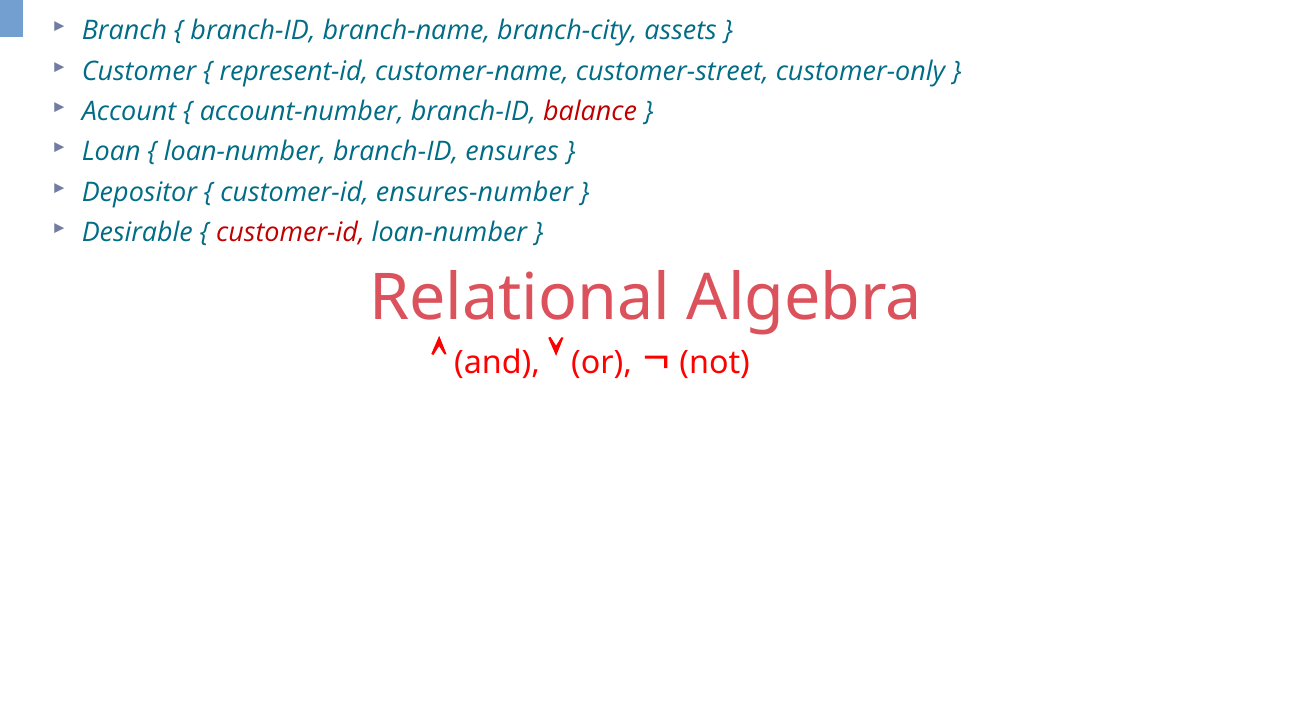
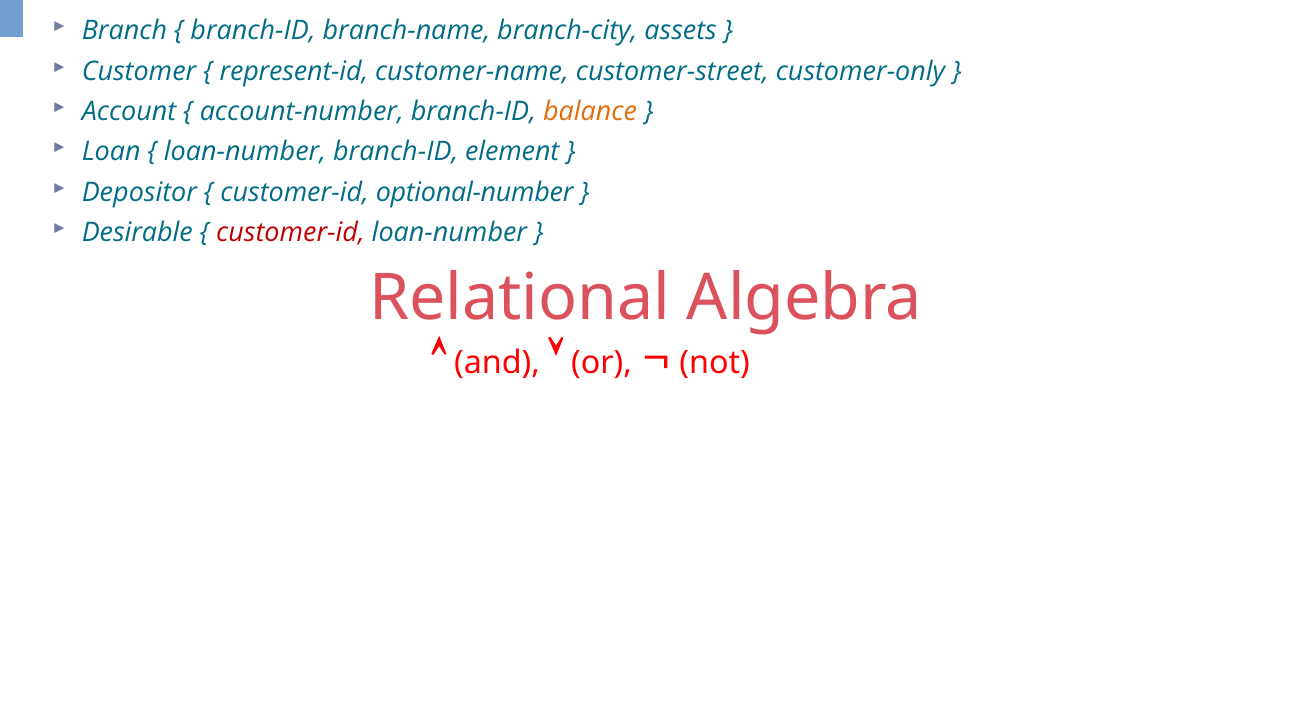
balance colour: red -> orange (590, 112)
ensures: ensures -> element (512, 152)
ensures-number: ensures-number -> optional-number (475, 192)
